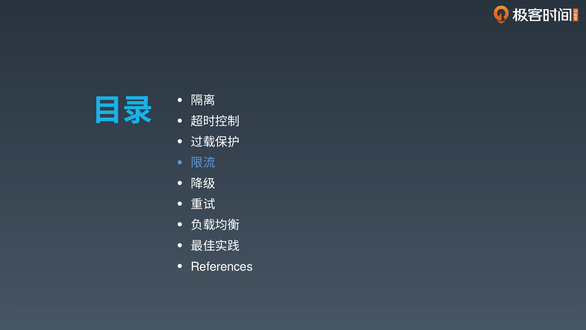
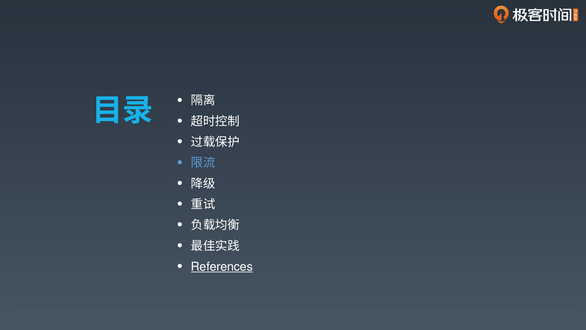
References underline: none -> present (222, 266)
